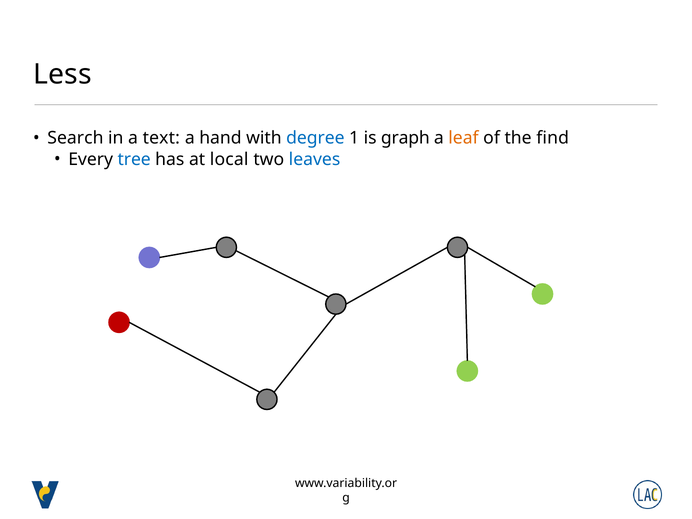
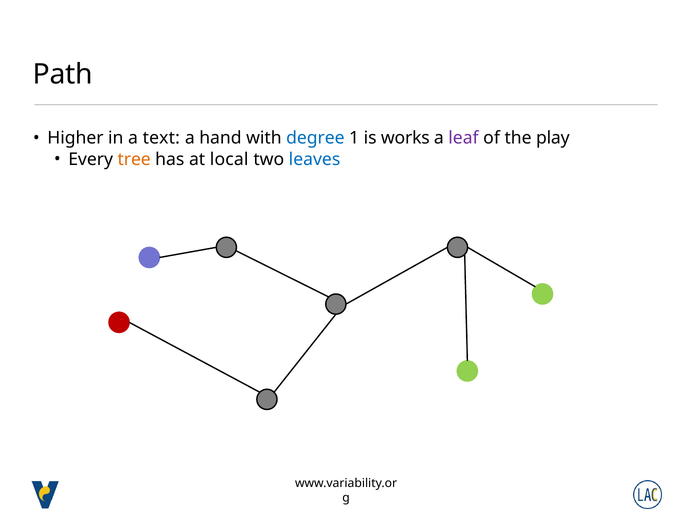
Less: Less -> Path (63, 74)
Search: Search -> Higher (75, 138)
graph: graph -> works (405, 138)
leaf colour: orange -> purple (463, 138)
find: find -> play (553, 138)
tree colour: blue -> orange (134, 159)
